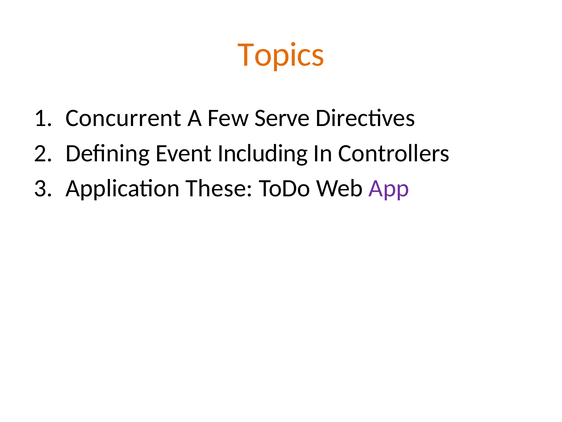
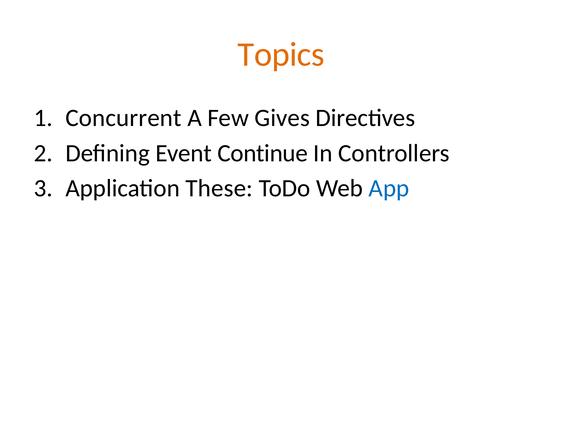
Serve: Serve -> Gives (282, 118)
Including: Including -> Continue (263, 153)
App colour: purple -> blue (389, 188)
